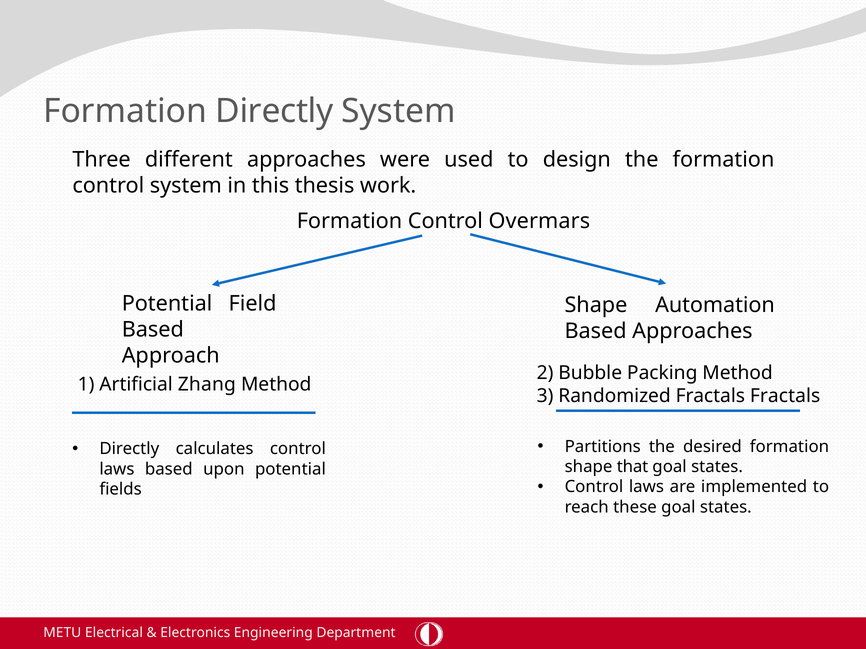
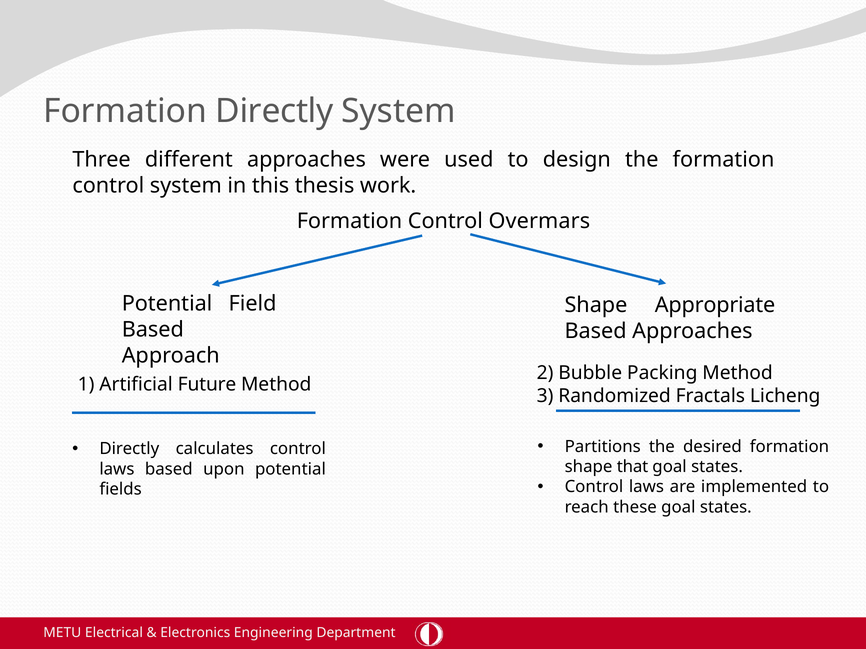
Automation: Automation -> Appropriate (715, 305)
Zhang: Zhang -> Future (207, 385)
Fractals Fractals: Fractals -> Licheng (785, 396)
